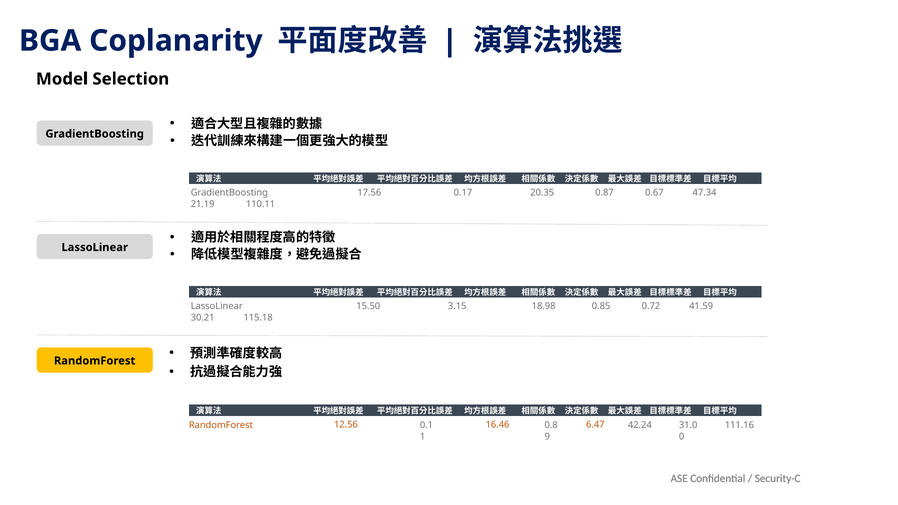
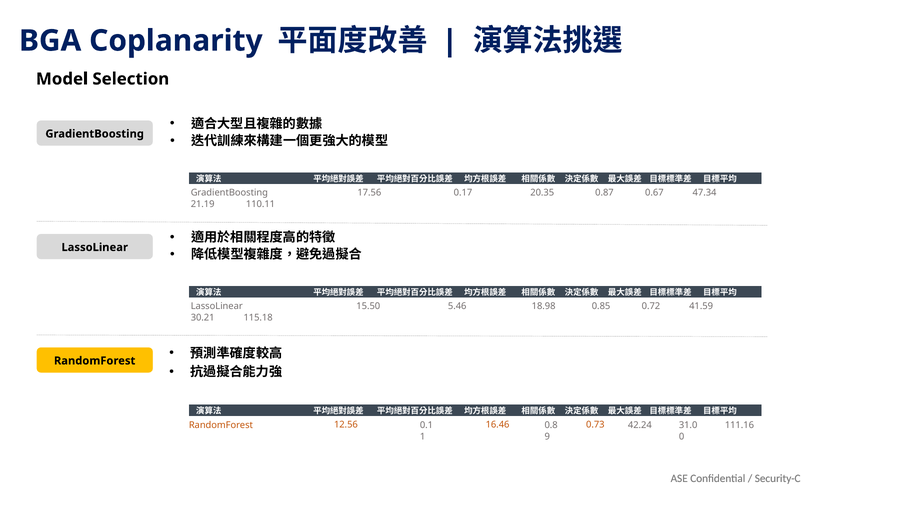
3.15: 3.15 -> 5.46 (457, 306)
6.47: 6.47 -> 0.73 (595, 425)
